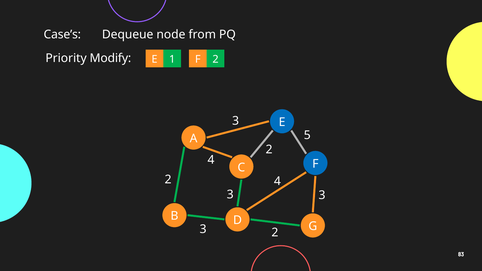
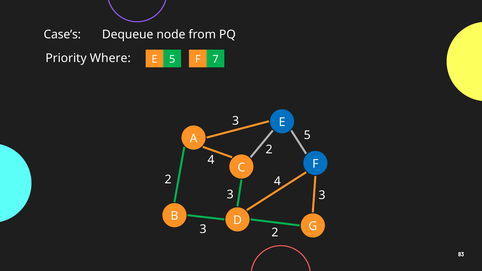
Modify: Modify -> Where (110, 58)
E 1: 1 -> 5 (172, 59)
F 2: 2 -> 7 (215, 59)
